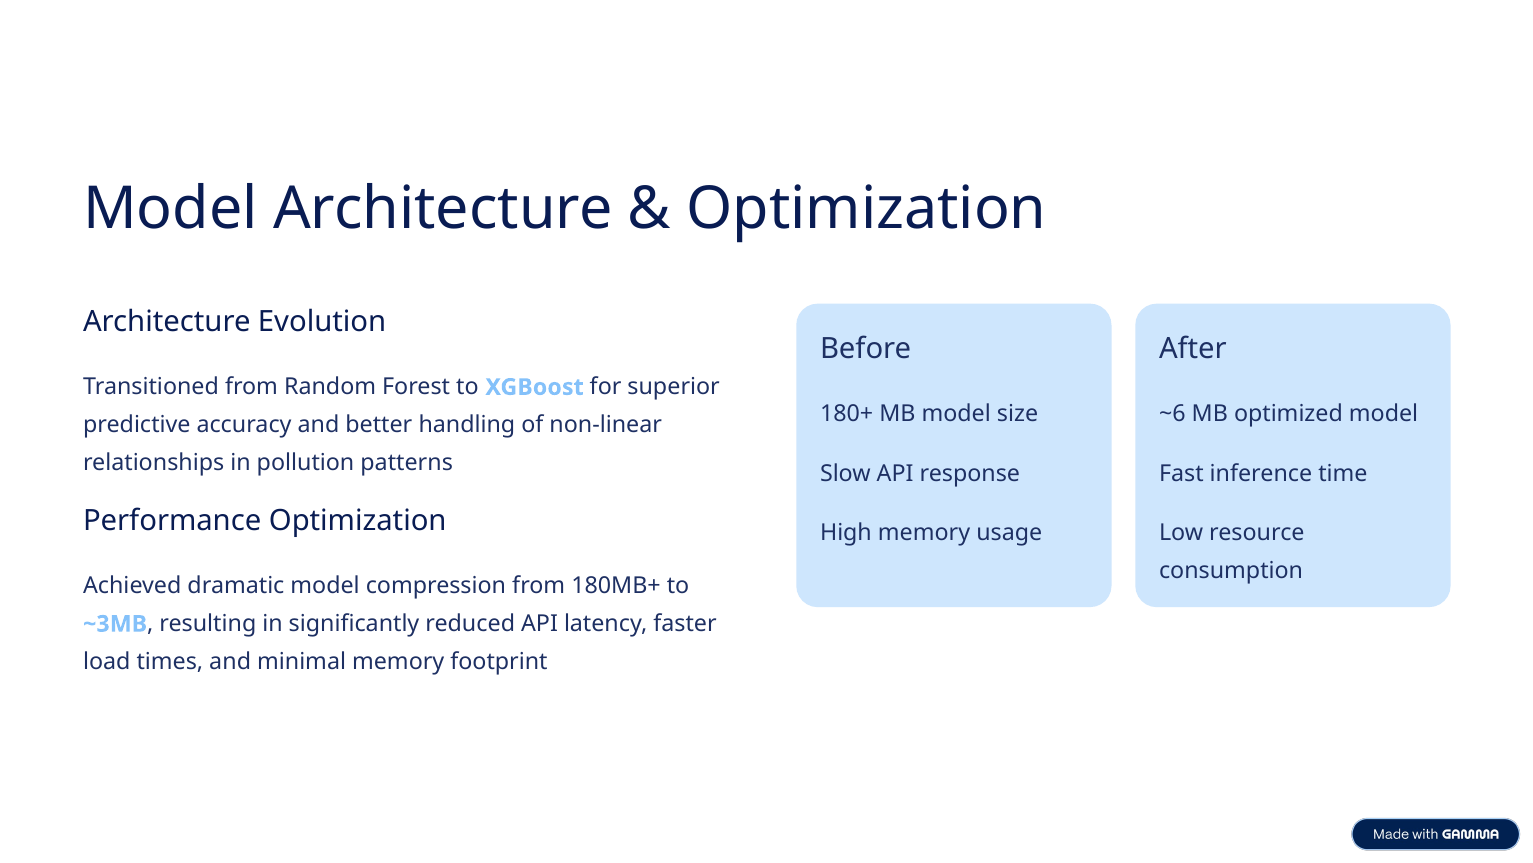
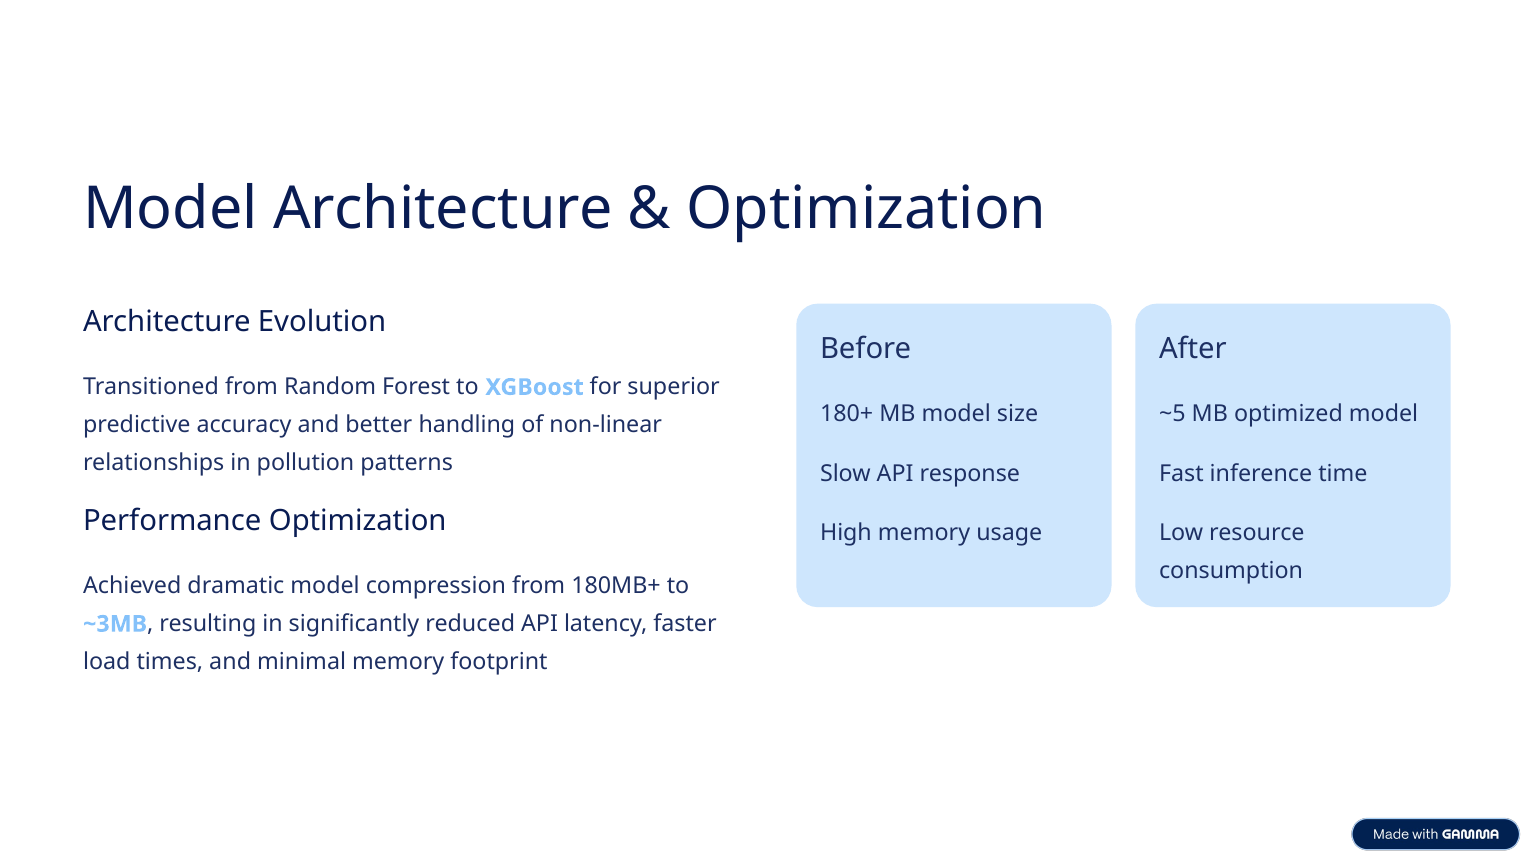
~6: ~6 -> ~5 (1172, 414)
